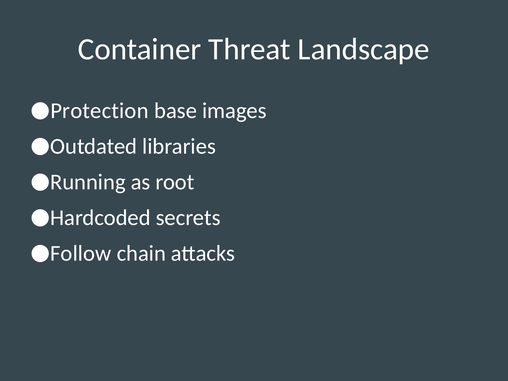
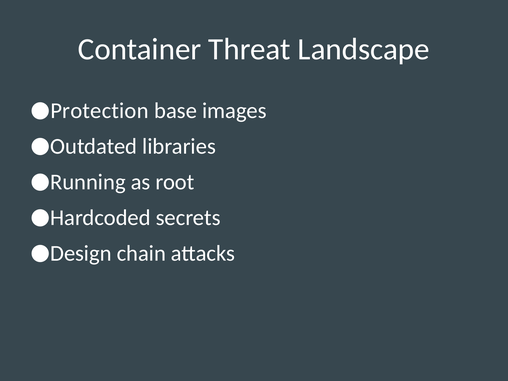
Follow: Follow -> Design (81, 253)
